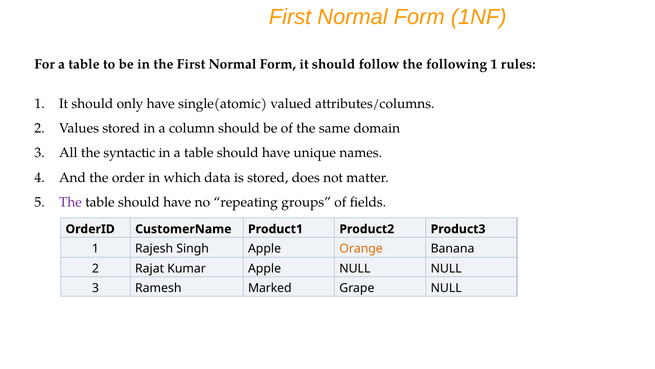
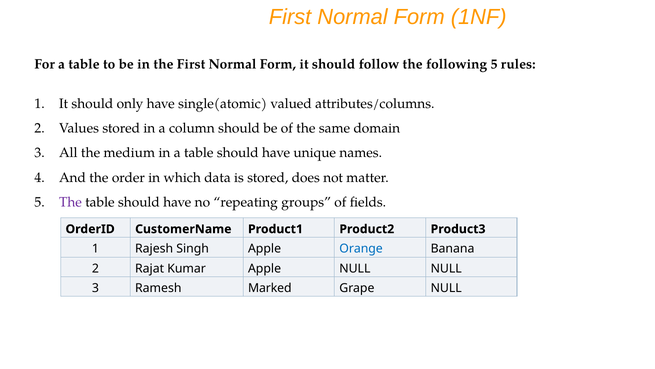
following 1: 1 -> 5 (494, 64)
syntactic: syntactic -> medium (129, 153)
Orange colour: orange -> blue (361, 248)
